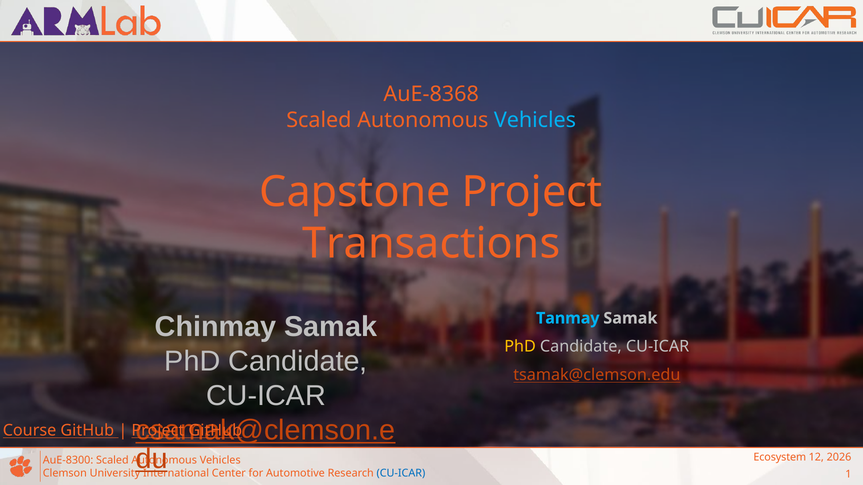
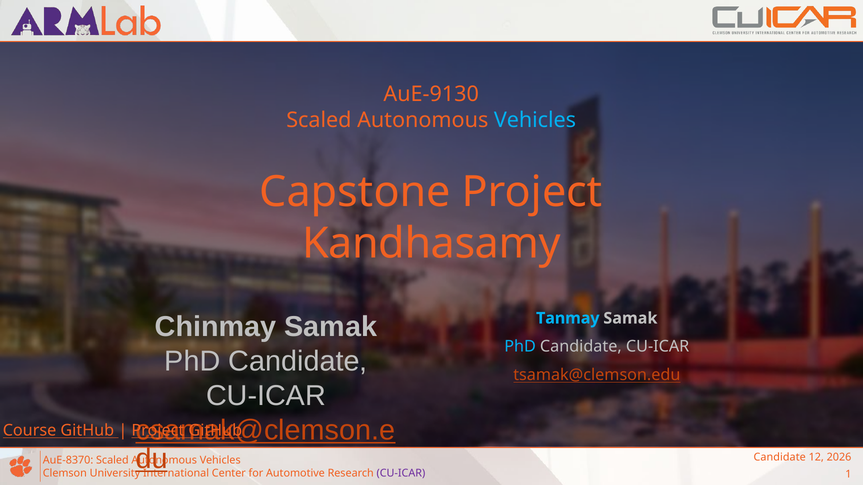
AuE-8368: AuE-8368 -> AuE-9130 (431, 94)
Transactions: Transactions -> Kandhasamy (431, 244)
PhD colour: yellow -> light blue (520, 347)
Ecosystem: Ecosystem -> Candidate (780, 458)
AuE-8300: AuE-8300 -> AuE-8370 (68, 461)
CU-ICAR colour: blue -> purple (401, 474)
